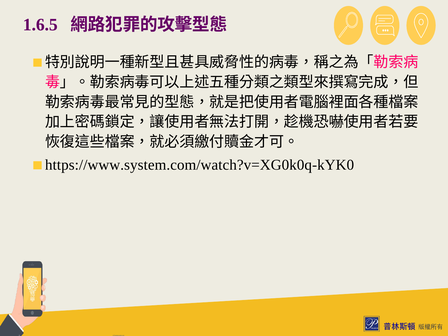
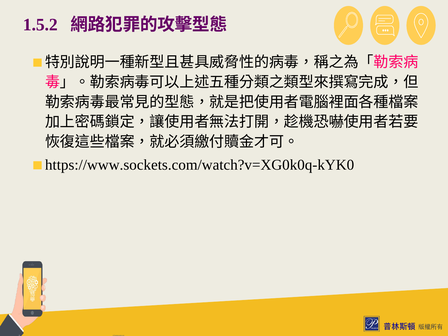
1.6.5: 1.6.5 -> 1.5.2 (40, 25)
https://www.system.com/watch?v=XG0k0q-kYK0: https://www.system.com/watch?v=XG0k0q-kYK0 -> https://www.sockets.com/watch?v=XG0k0q-kYK0 (200, 165)
